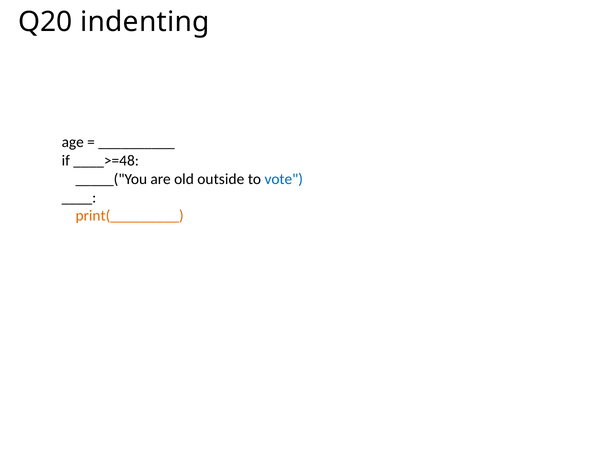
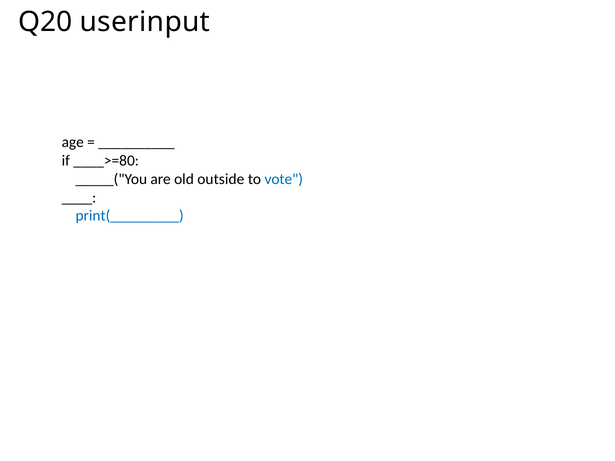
indenting: indenting -> userinput (145, 22)
____>=48: ____>=48 -> ____>=80 (106, 161)
print(_________ colour: orange -> blue (130, 216)
